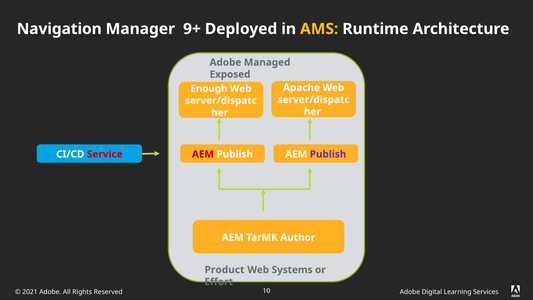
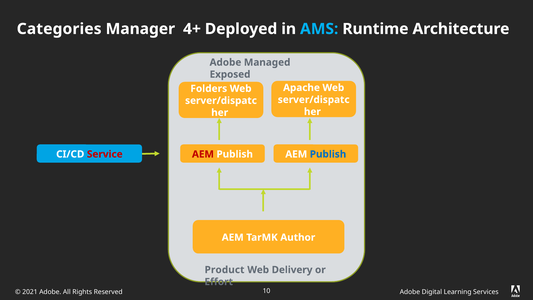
Navigation: Navigation -> Categories (59, 29)
9+: 9+ -> 4+ (192, 29)
AMS colour: yellow -> light blue (319, 29)
Enough: Enough -> Folders (209, 89)
Publish colour: purple -> blue (328, 154)
Systems: Systems -> Delivery (292, 270)
